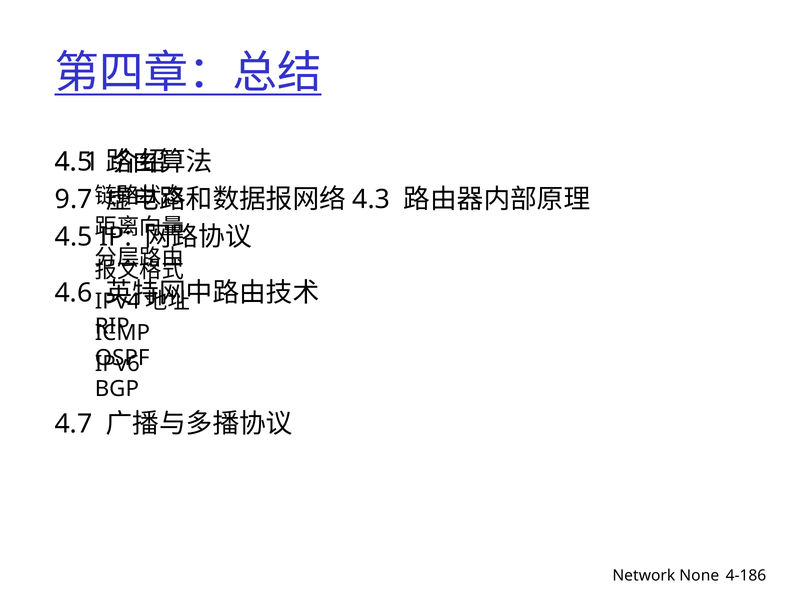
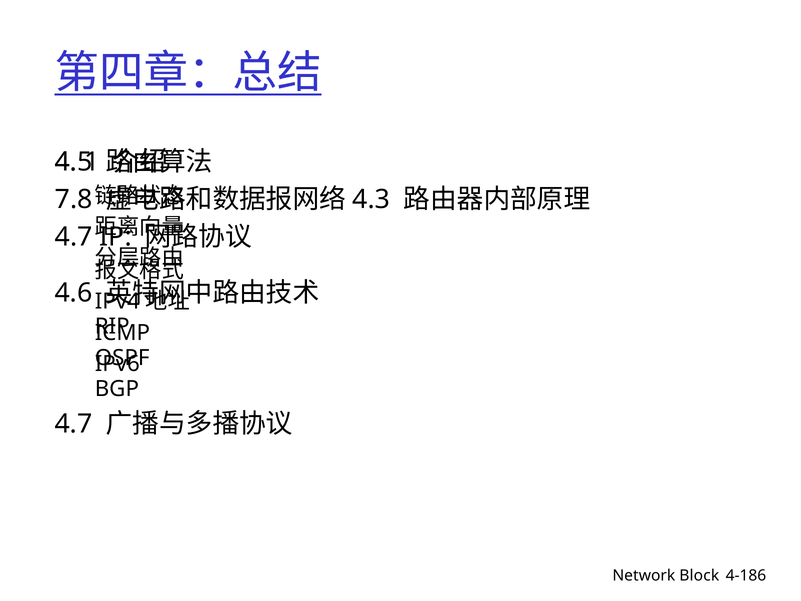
9.7: 9.7 -> 7.8 (74, 199)
4.5: 4.5 -> 4.7 (74, 237)
None: None -> Block (699, 575)
